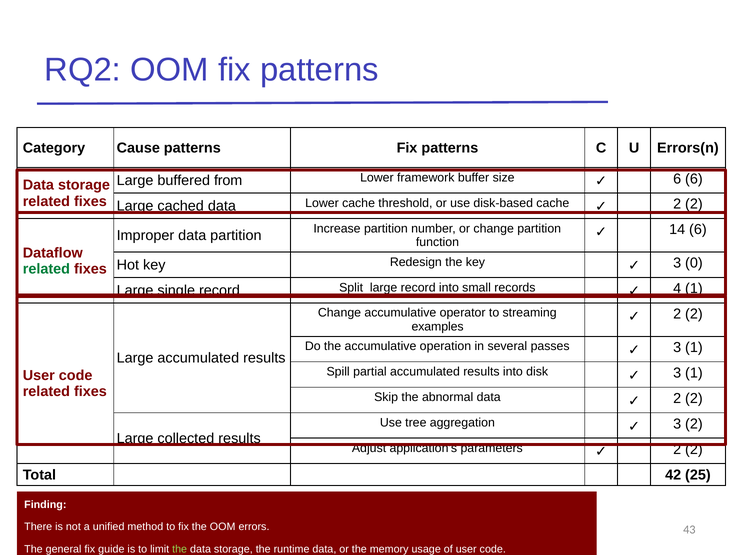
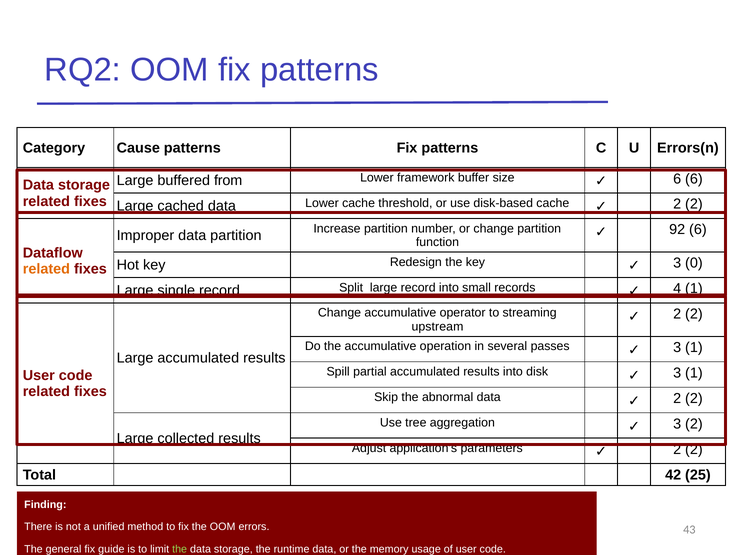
14: 14 -> 92 (677, 230)
related colour: green -> orange (46, 269)
examples: examples -> upstream (437, 327)
